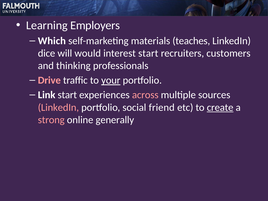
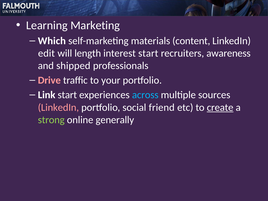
Employers: Employers -> Marketing (95, 25)
teaches: teaches -> content (191, 41)
dice: dice -> edit (46, 53)
would: would -> length (88, 53)
customers: customers -> awareness (229, 53)
thinking: thinking -> shipped (73, 66)
your underline: present -> none (111, 80)
across colour: pink -> light blue (145, 95)
strong colour: pink -> light green (51, 120)
